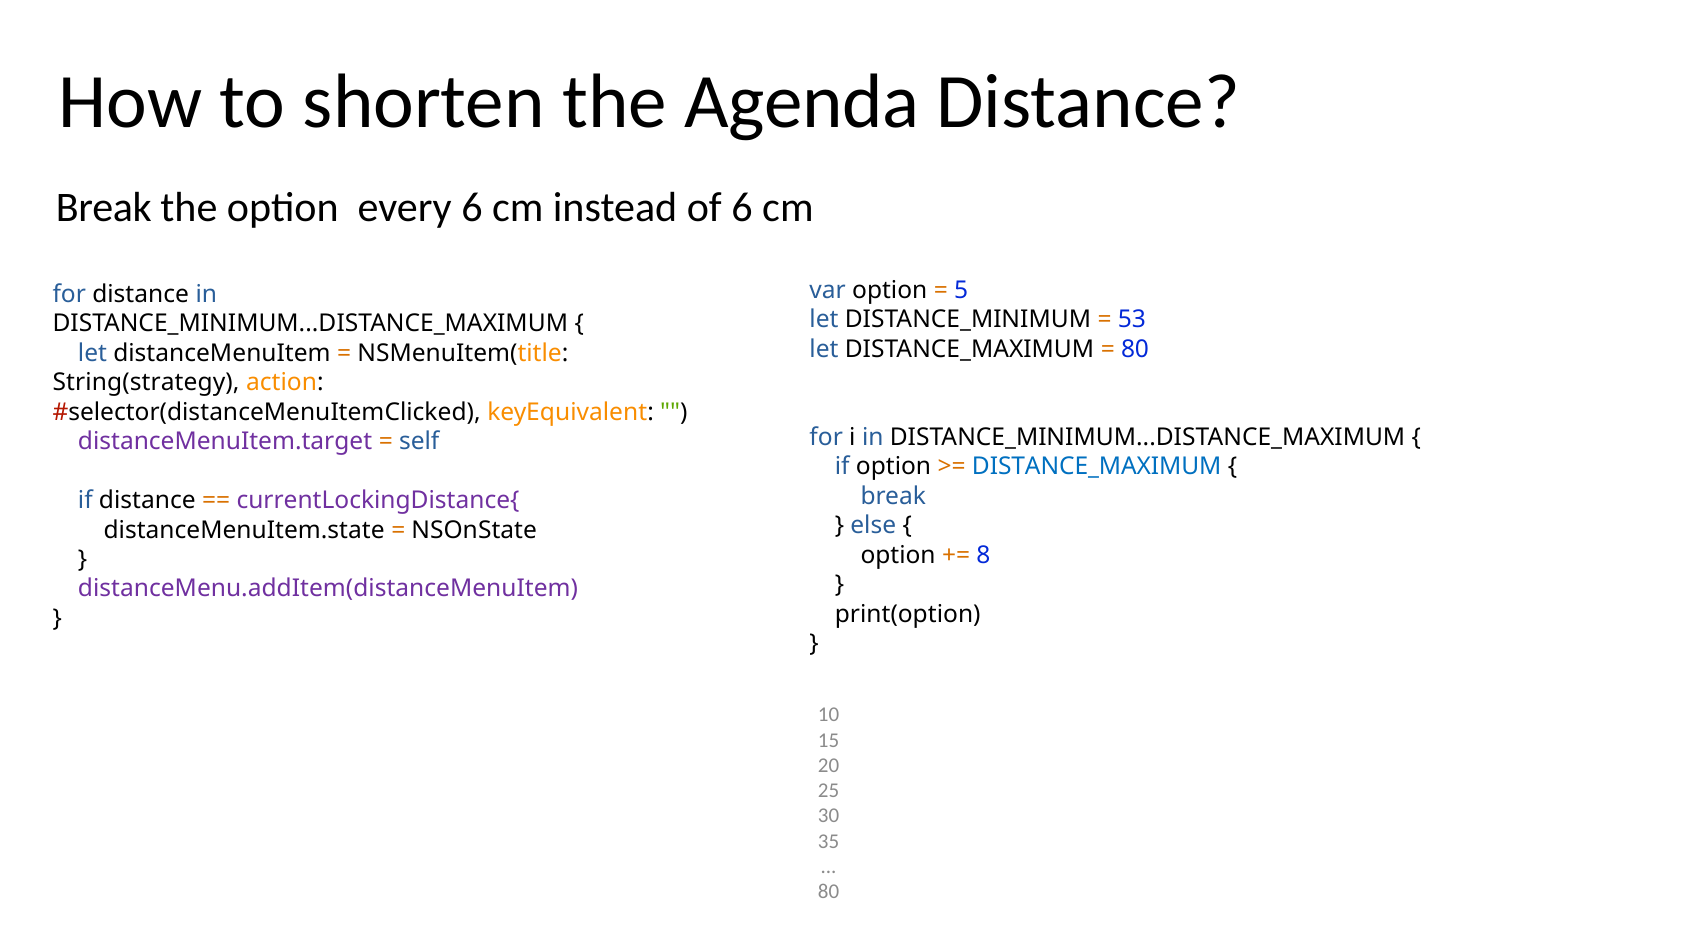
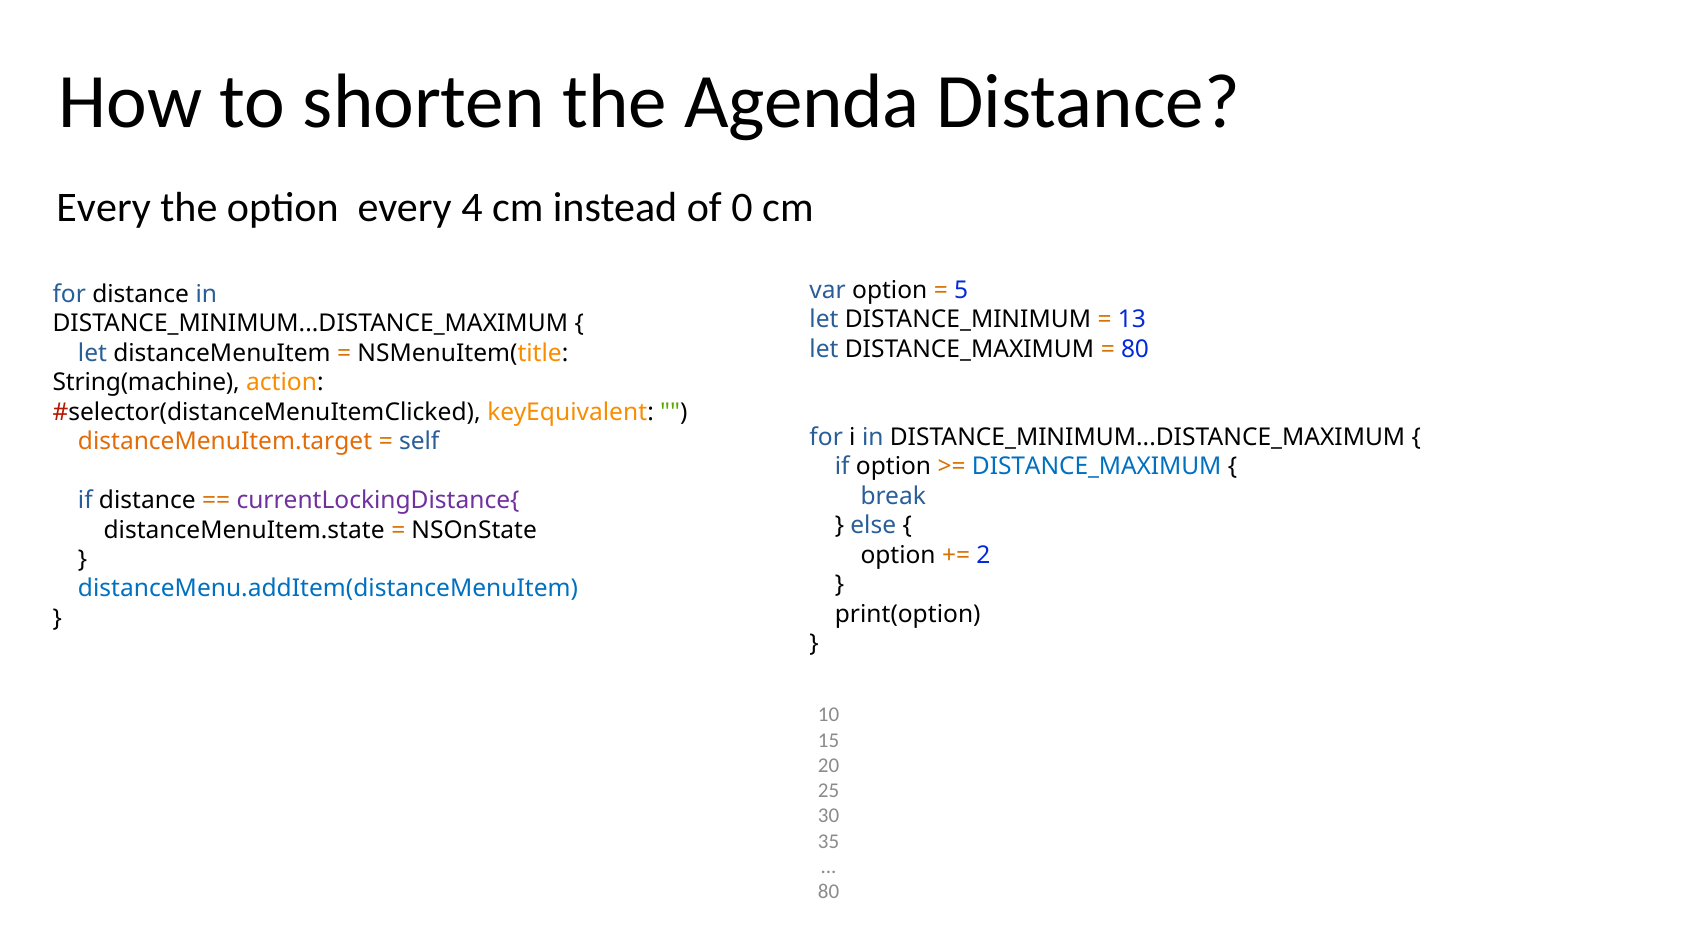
Break: Break -> Every (104, 207)
every 6: 6 -> 4 (472, 207)
of 6: 6 -> 0 (742, 207)
53: 53 -> 13 (1132, 320)
String(strategy: String(strategy -> String(machine (146, 383)
distanceMenuItem.target colour: purple -> orange (225, 442)
8: 8 -> 2 (983, 555)
distanceMenu.addItem(distanceMenuItem colour: purple -> blue (328, 589)
